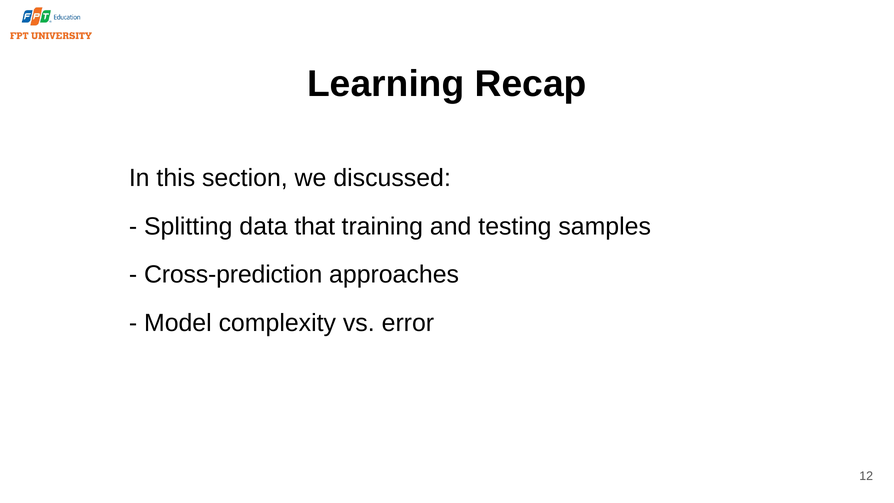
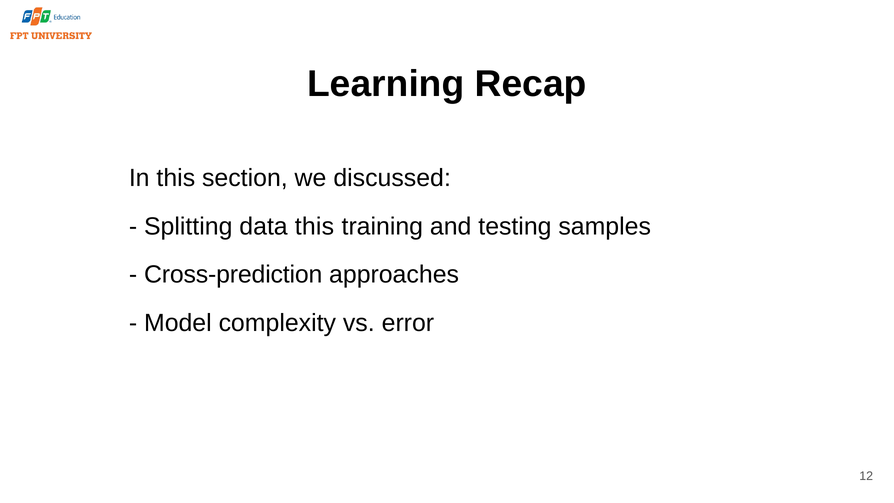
data that: that -> this (314, 226)
